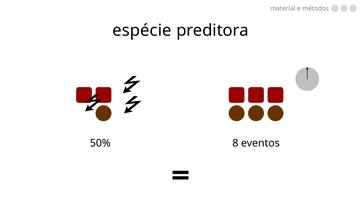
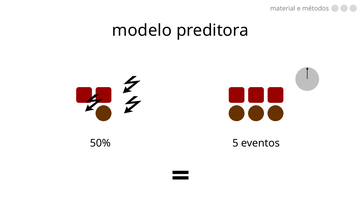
espécie: espécie -> modelo (142, 30)
8: 8 -> 5 (235, 143)
